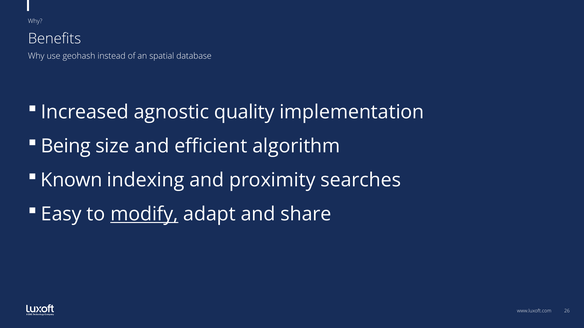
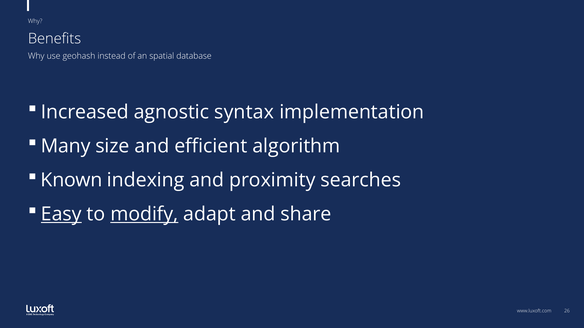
quality: quality -> syntax (244, 112)
Being: Being -> Many (66, 146)
Easy underline: none -> present (61, 214)
